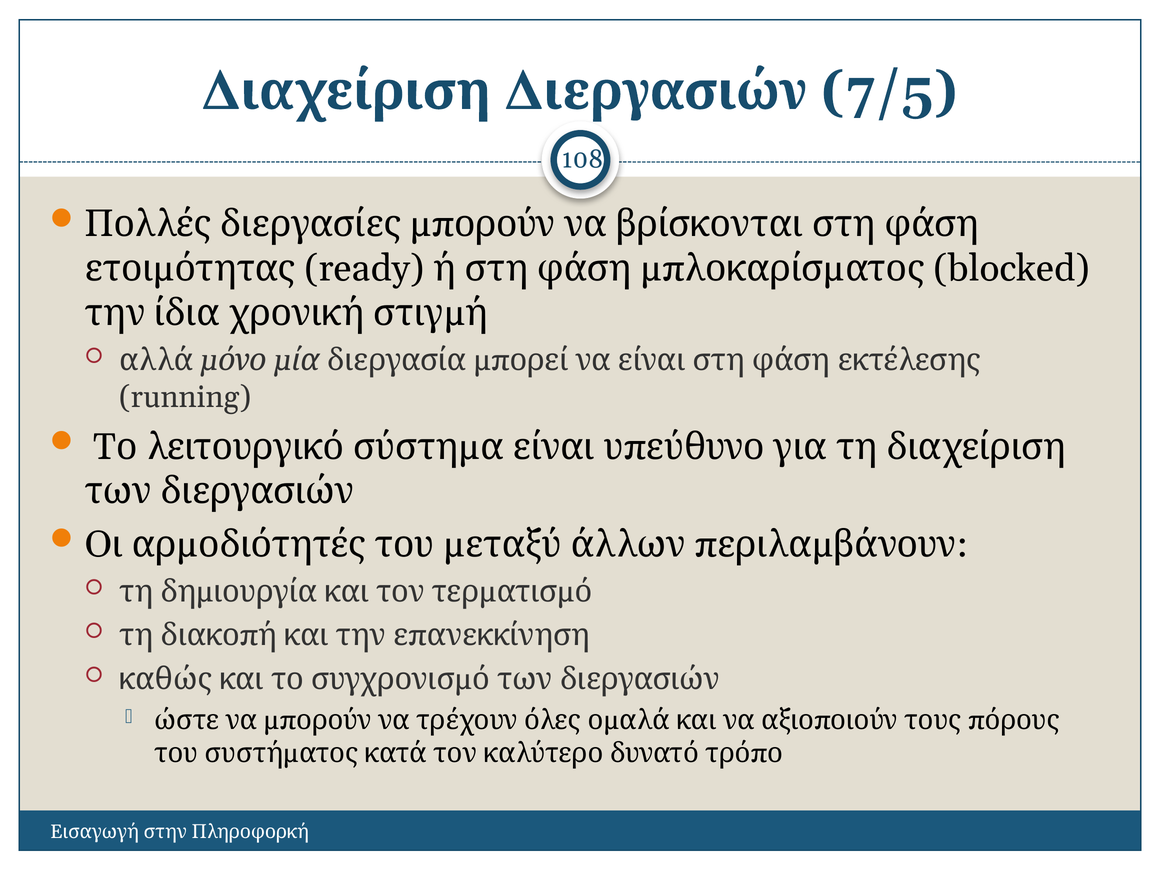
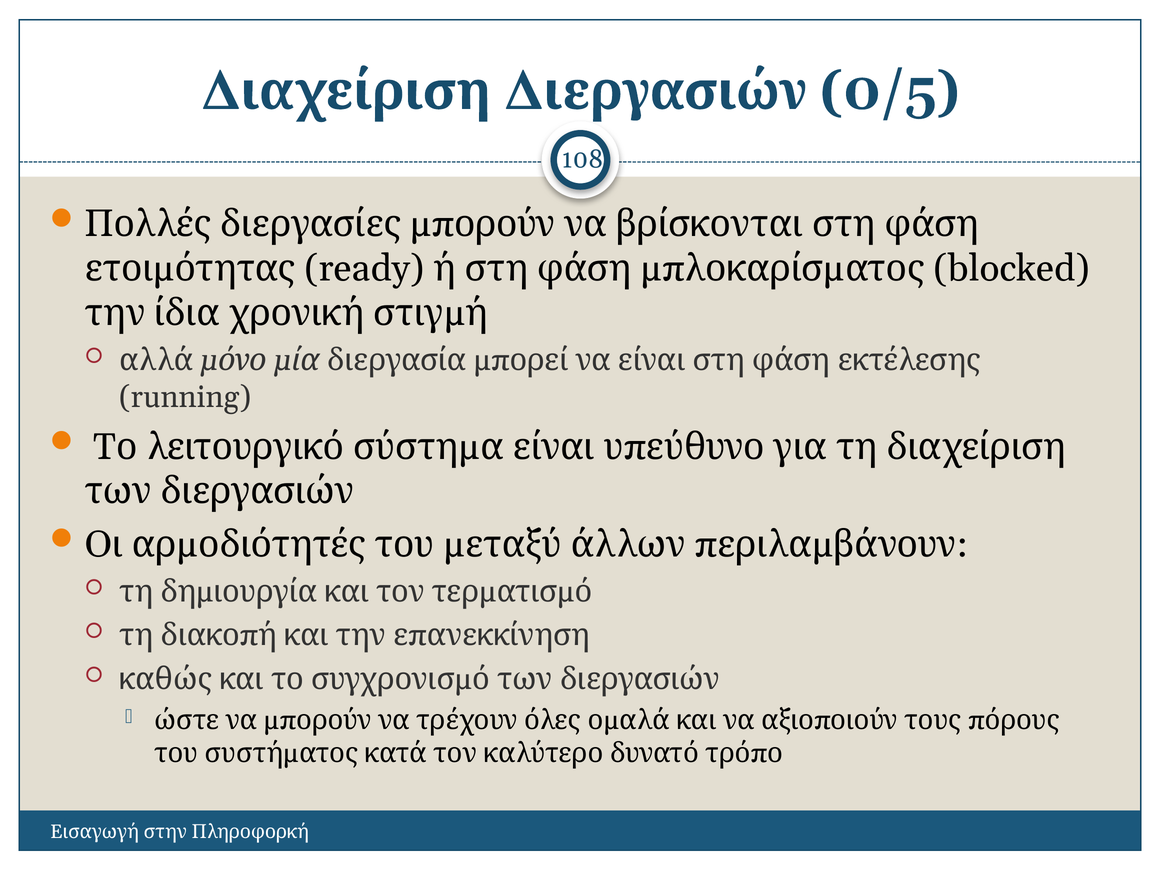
7/5: 7/5 -> 0/5 (890, 91)
